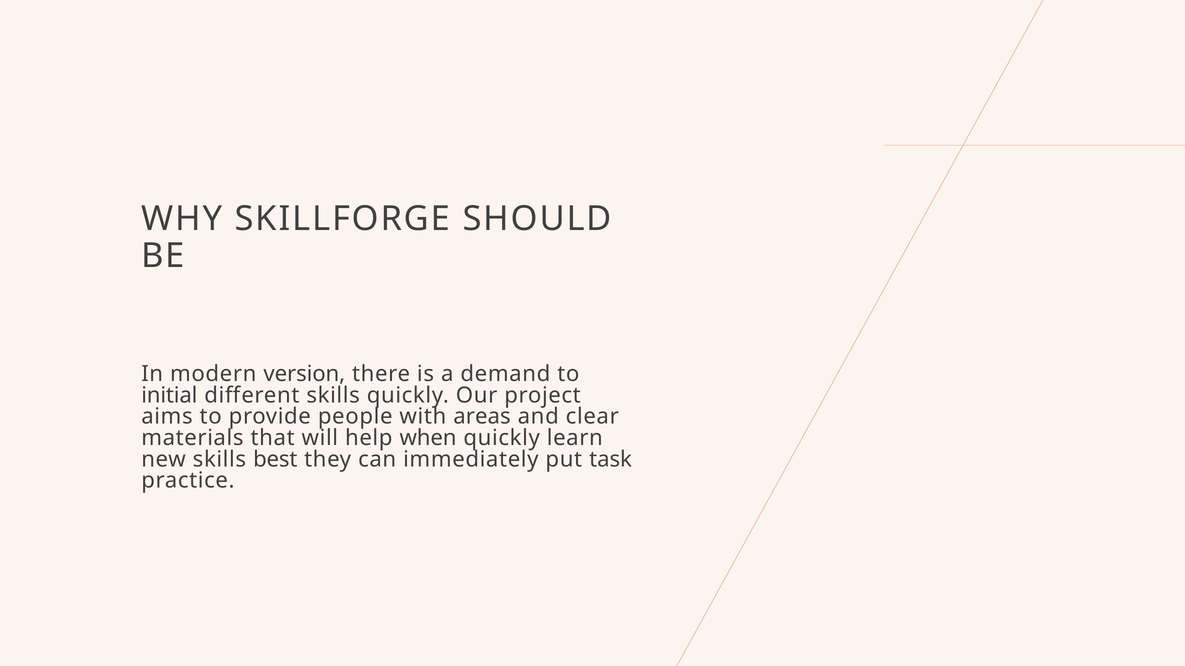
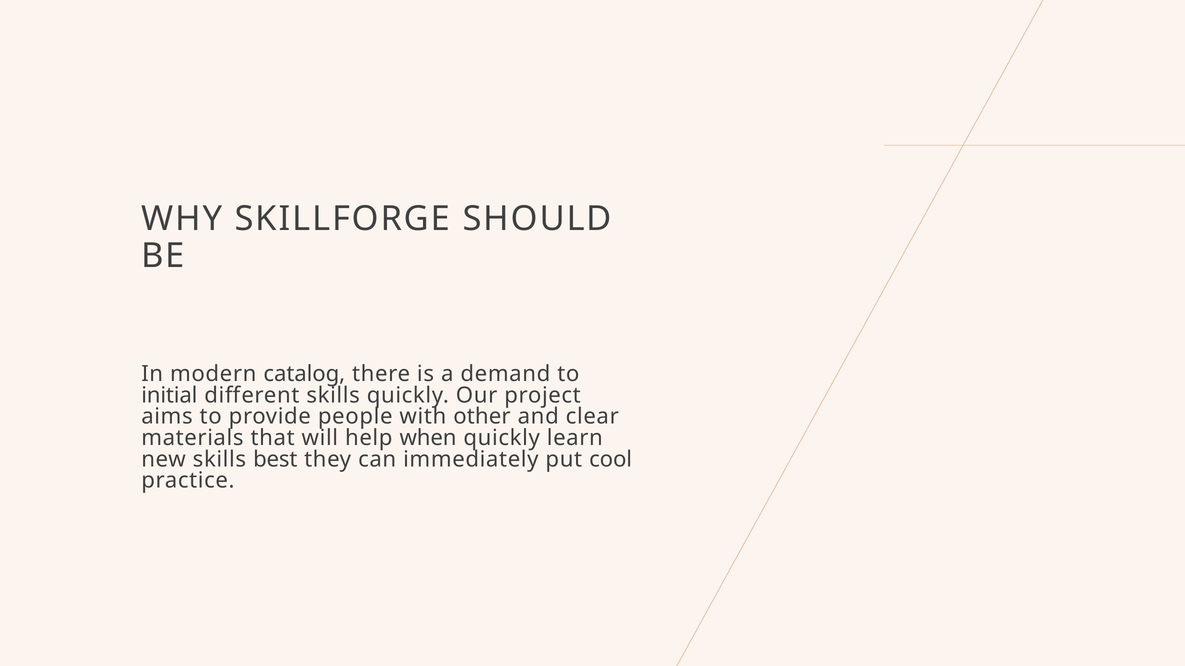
version: version -> catalog (304, 374)
areas: areas -> other (482, 417)
task: task -> cool (611, 460)
